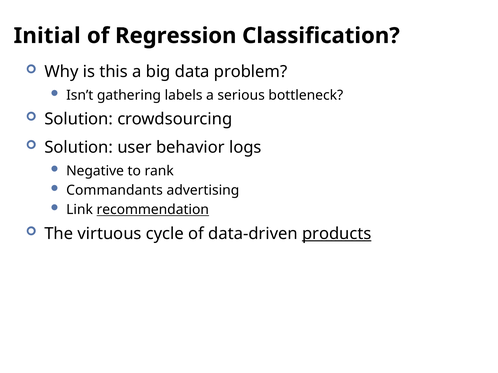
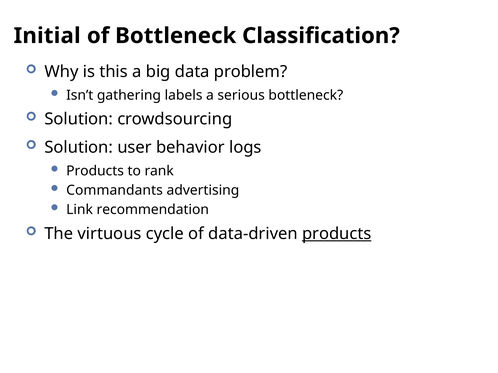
of Regression: Regression -> Bottleneck (176, 36)
Negative: Negative -> Products (95, 171)
recommendation underline: present -> none (153, 210)
